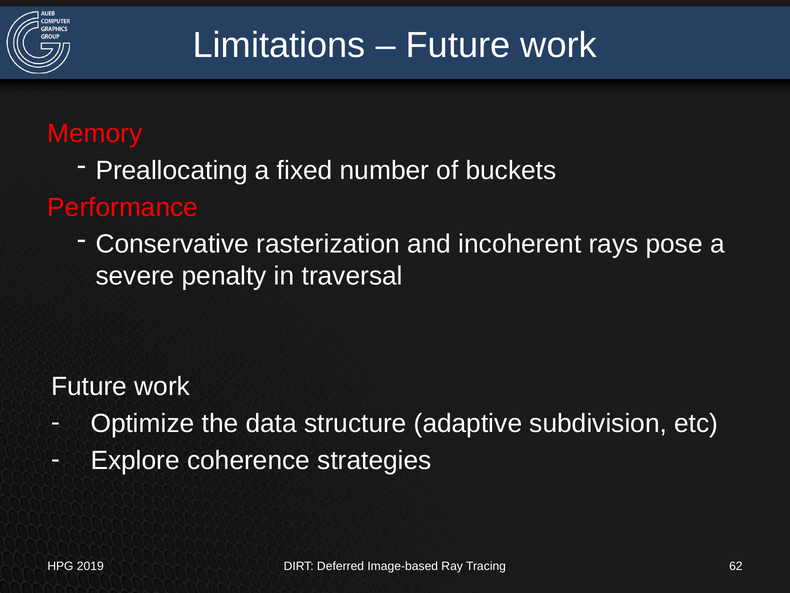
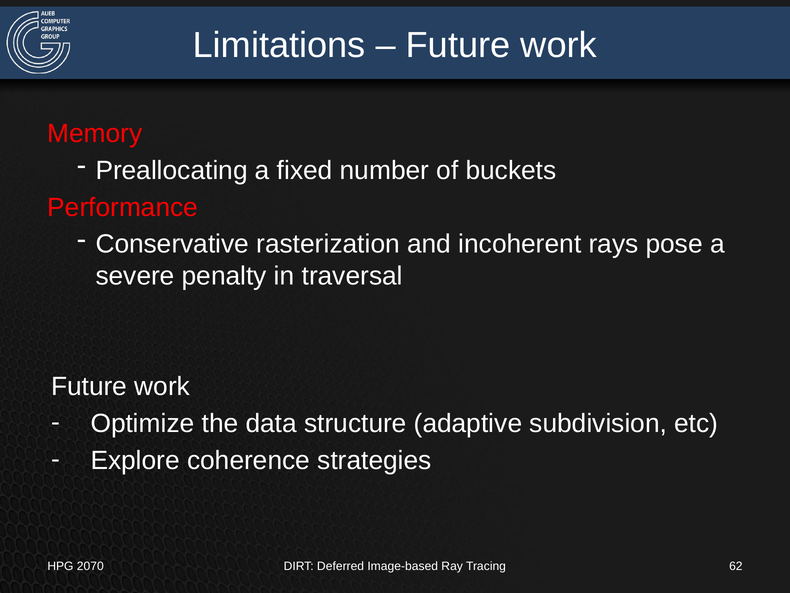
2019: 2019 -> 2070 (90, 566)
